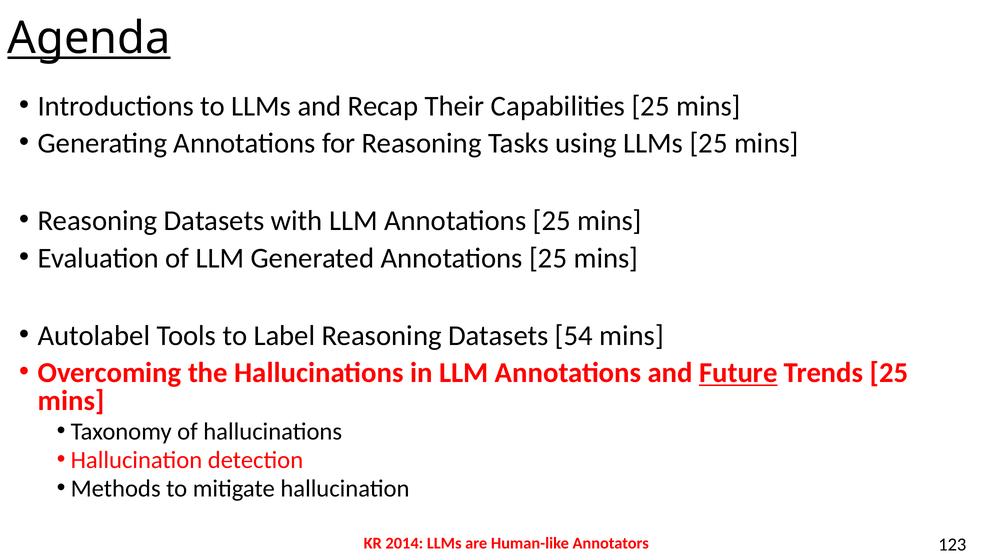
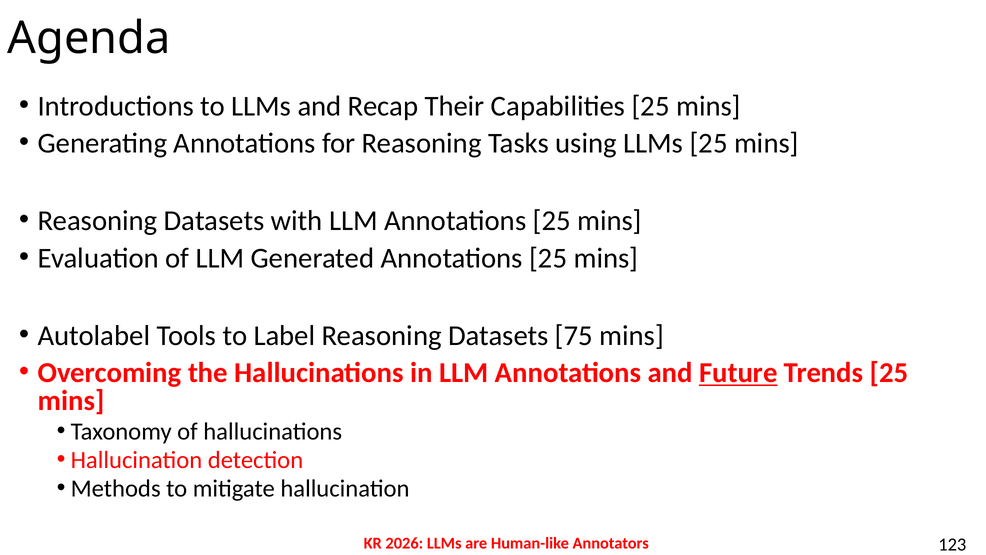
Agenda underline: present -> none (89, 38)
54: 54 -> 75 (574, 335)
2014: 2014 -> 2026 (404, 543)
